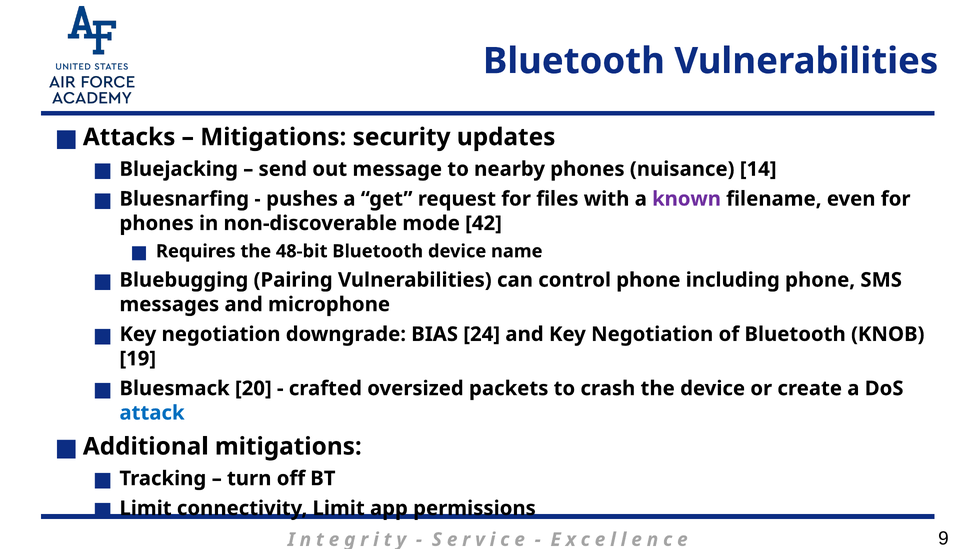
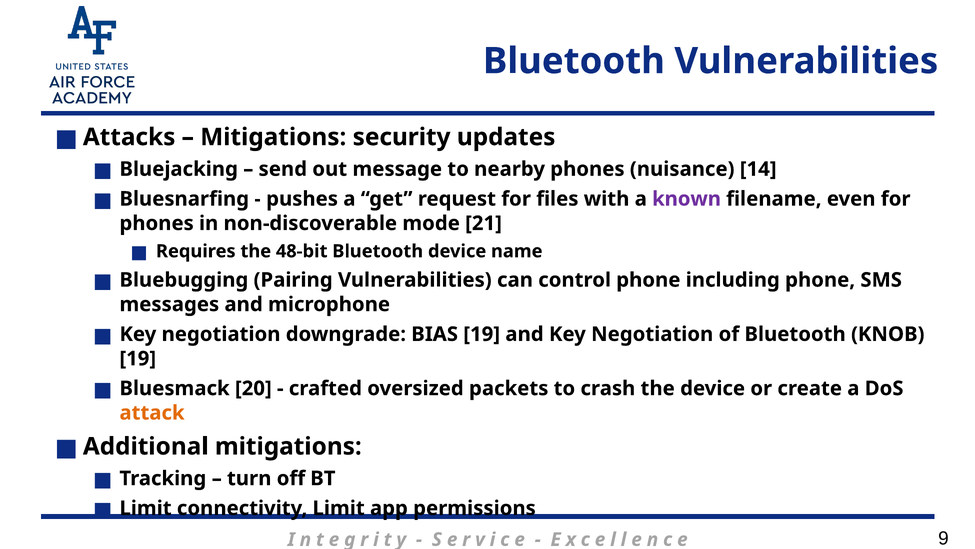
42: 42 -> 21 (484, 223)
BIAS 24: 24 -> 19 (482, 334)
attack colour: blue -> orange (152, 412)
